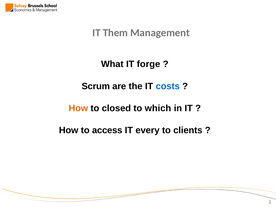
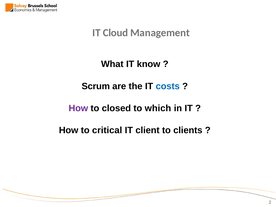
Them: Them -> Cloud (115, 33)
forge: forge -> know (149, 64)
How colour: orange -> purple (78, 108)
access: access -> critical (107, 130)
every: every -> client (148, 130)
